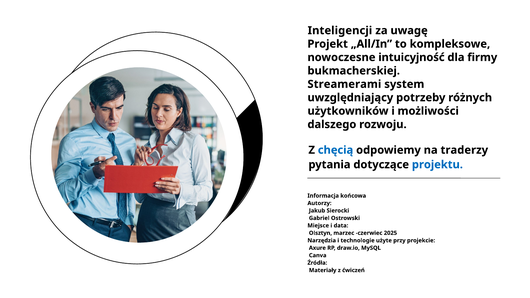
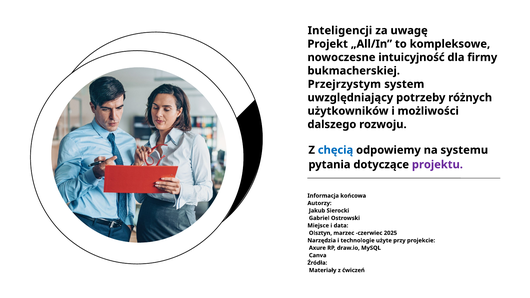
Streamerami: Streamerami -> Przejrzystym (344, 84)
traderzy: traderzy -> systemu (464, 150)
projektu colour: blue -> purple (437, 165)
